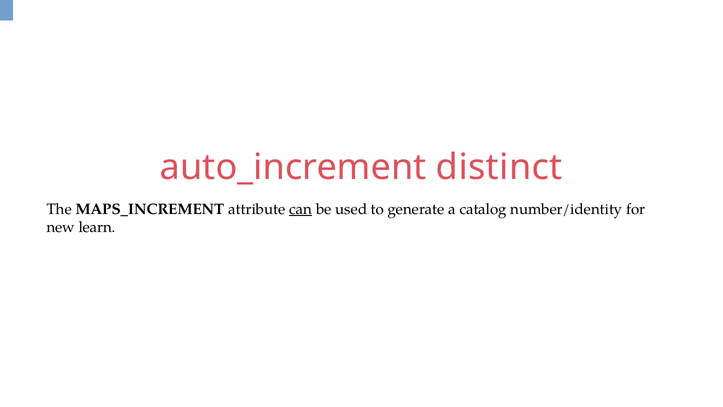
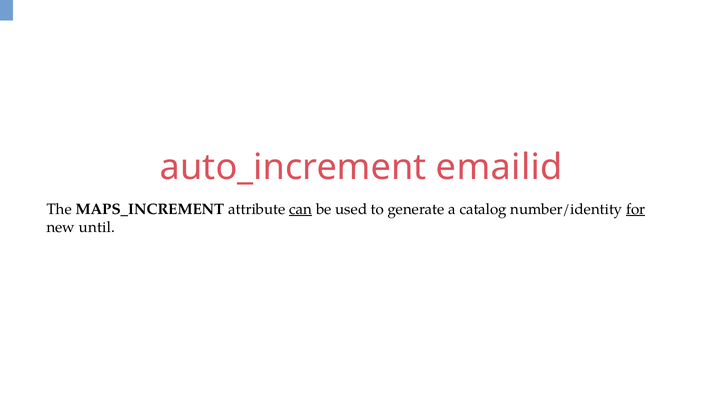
distinct: distinct -> emailid (499, 167)
for underline: none -> present (636, 209)
learn: learn -> until (97, 227)
